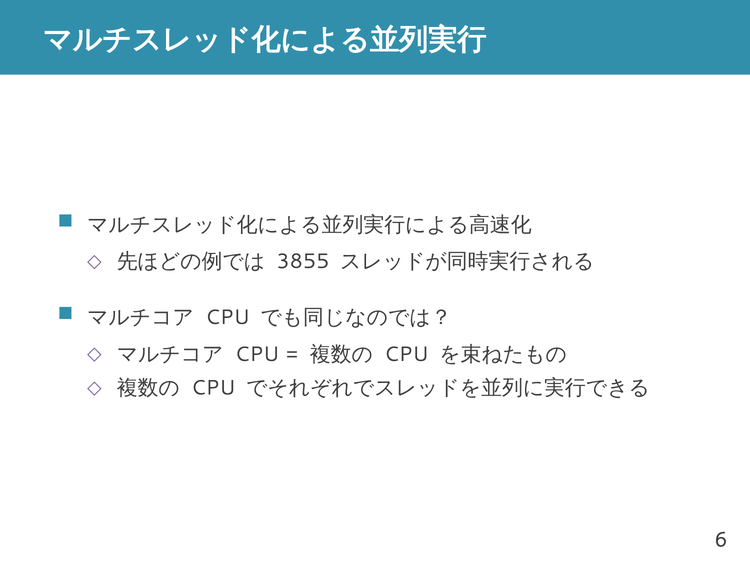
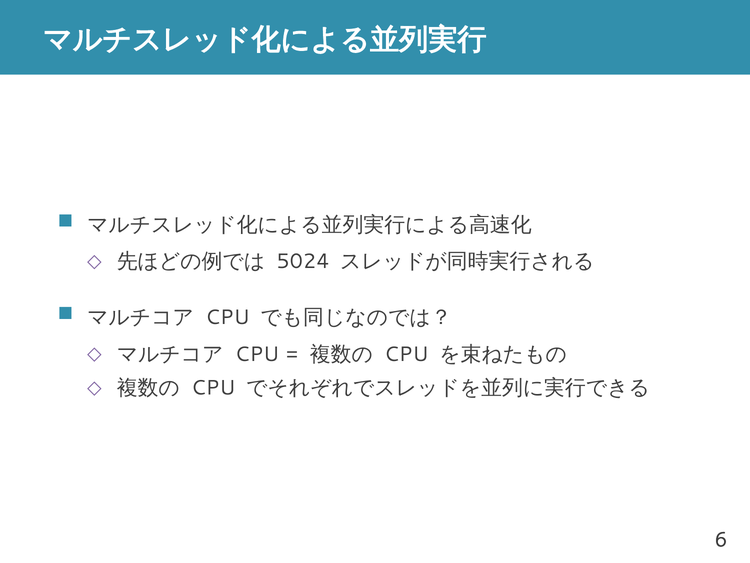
3855: 3855 -> 5024 (303, 261)
